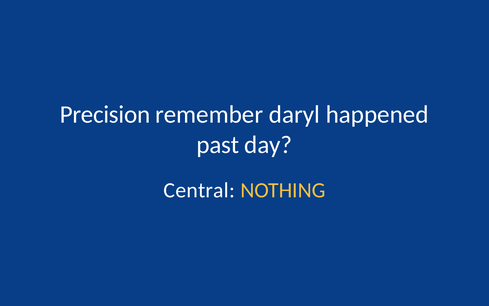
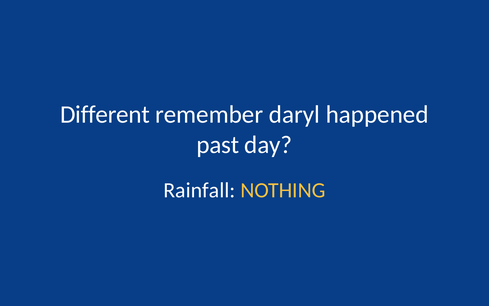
Precision: Precision -> Different (105, 114)
Central: Central -> Rainfall (199, 190)
